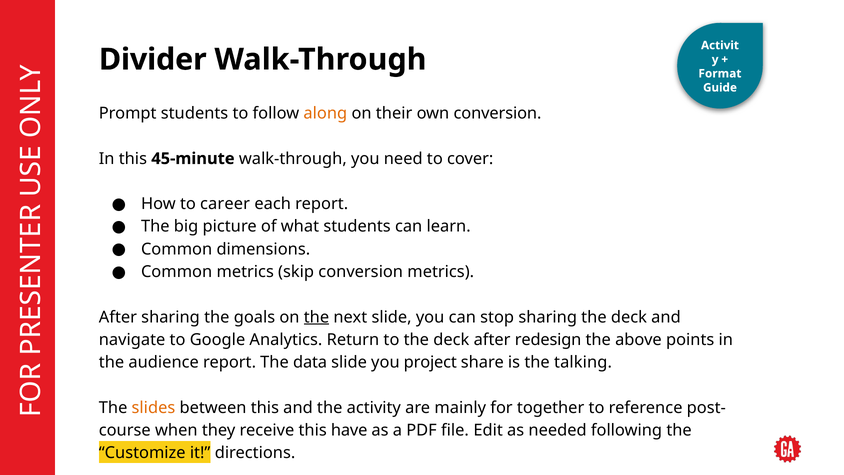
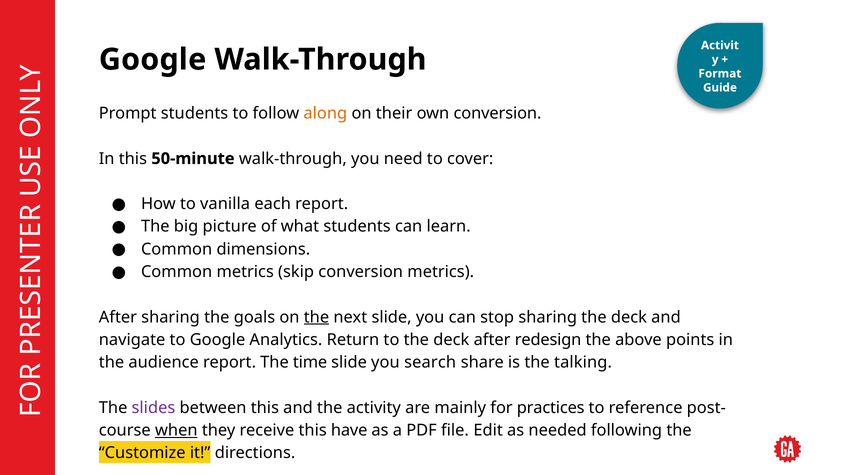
Divider: Divider -> Google (153, 60)
45-minute: 45-minute -> 50-minute (193, 159)
career: career -> vanilla (225, 204)
data: data -> time (310, 362)
project: project -> search (430, 362)
slides colour: orange -> purple (153, 407)
together: together -> practices (551, 407)
when underline: none -> present (176, 430)
